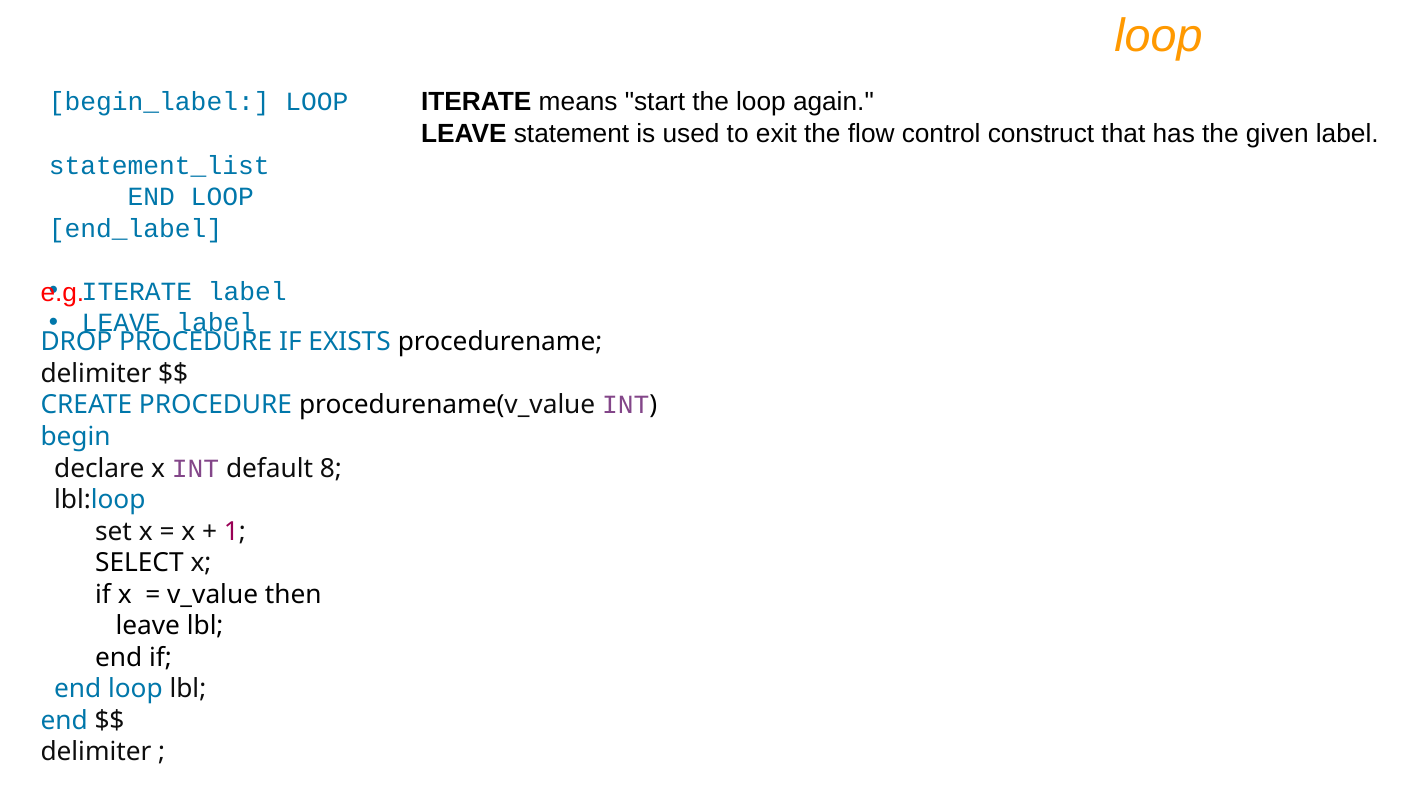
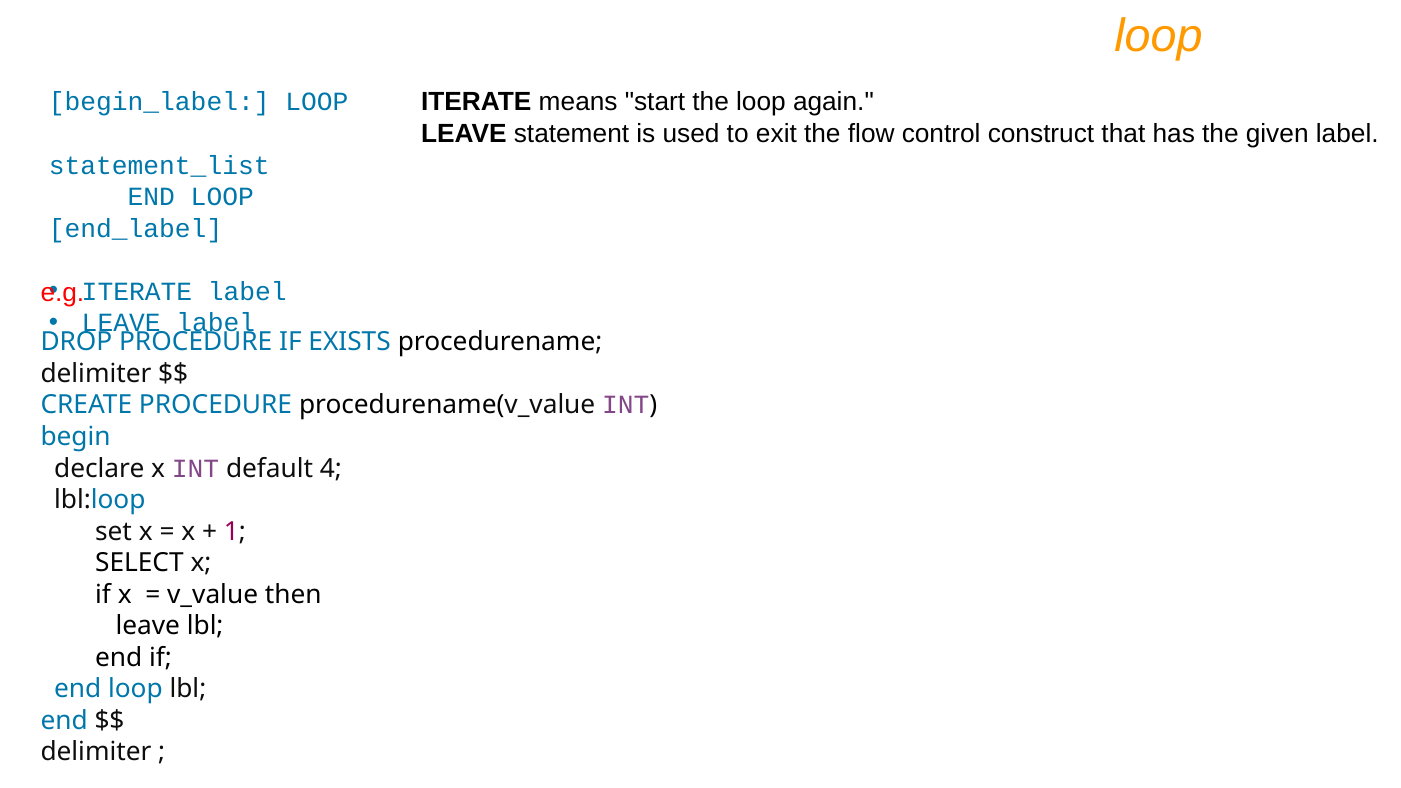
8: 8 -> 4 (331, 468)
